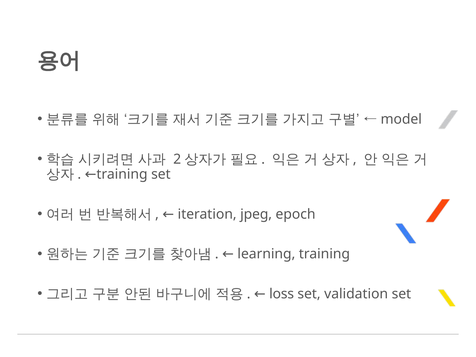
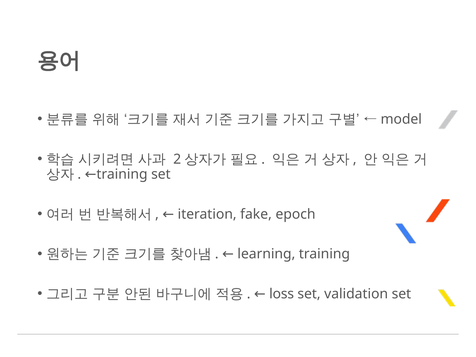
jpeg: jpeg -> fake (256, 214)
